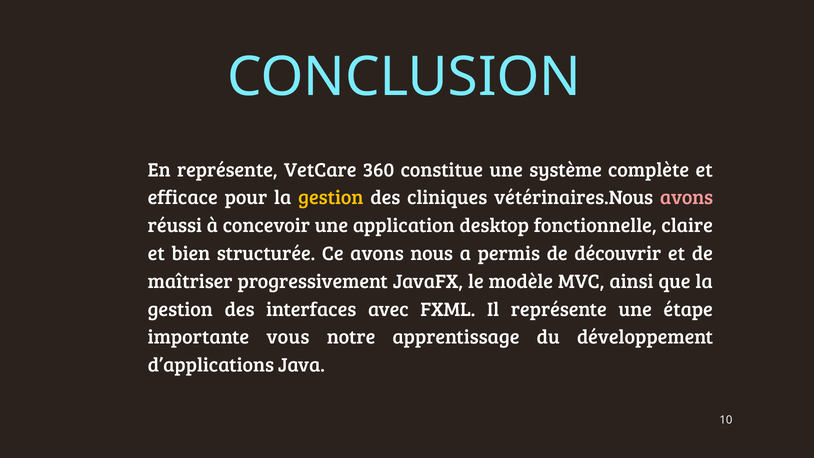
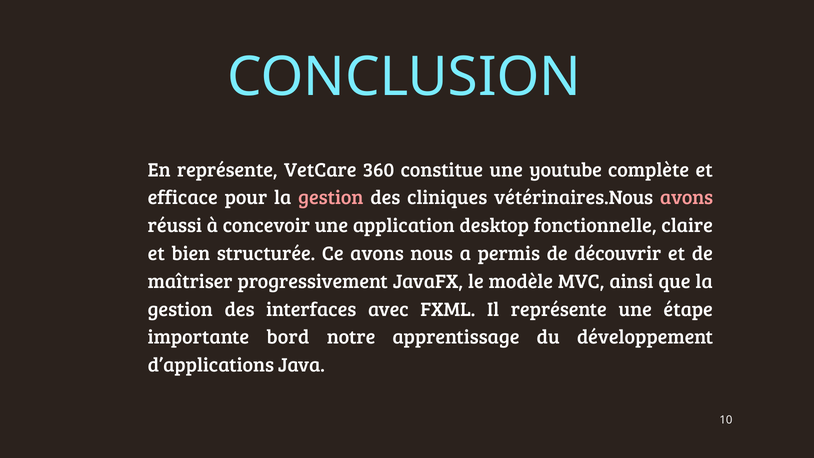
système: système -> youtube (566, 170)
gestion colour: yellow -> pink (331, 198)
vous: vous -> bord (288, 337)
